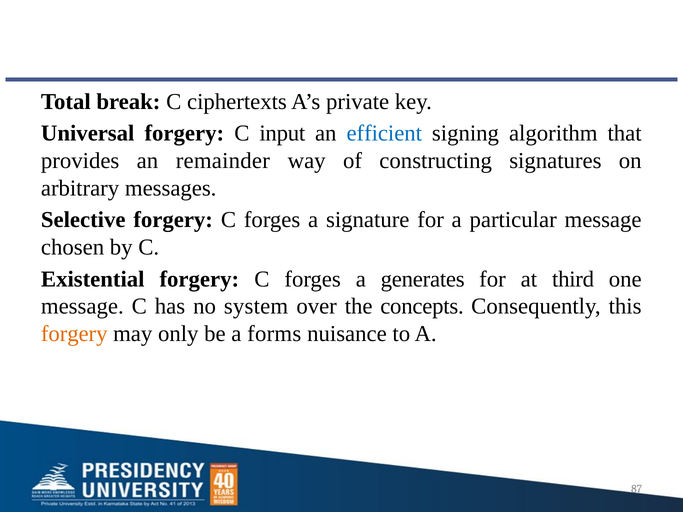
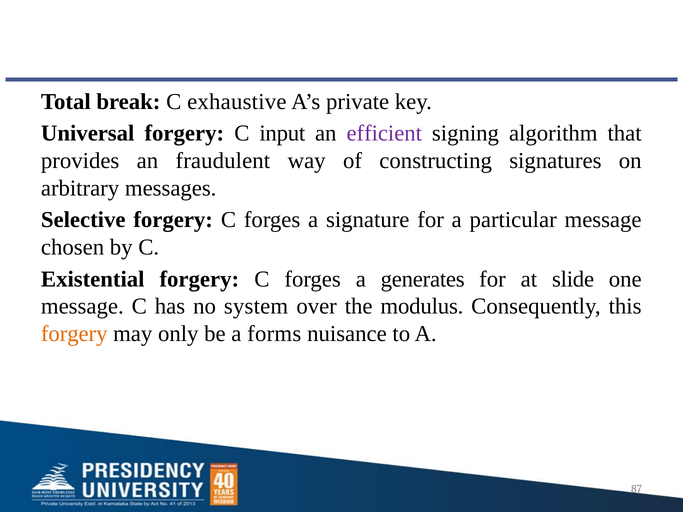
ciphertexts: ciphertexts -> exhaustive (237, 102)
efficient colour: blue -> purple (384, 133)
remainder: remainder -> fraudulent (223, 161)
third: third -> slide (573, 279)
concepts: concepts -> modulus (422, 307)
